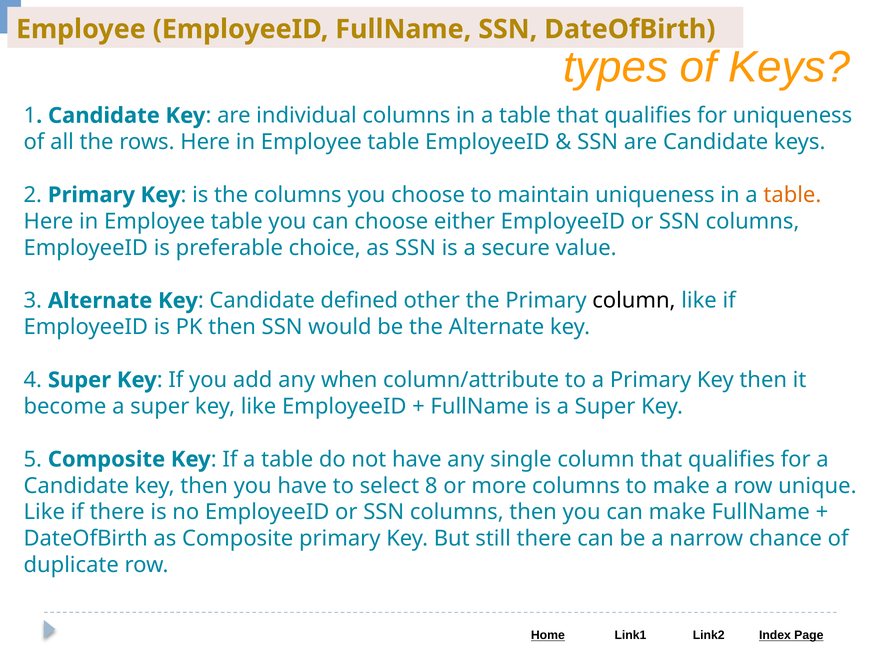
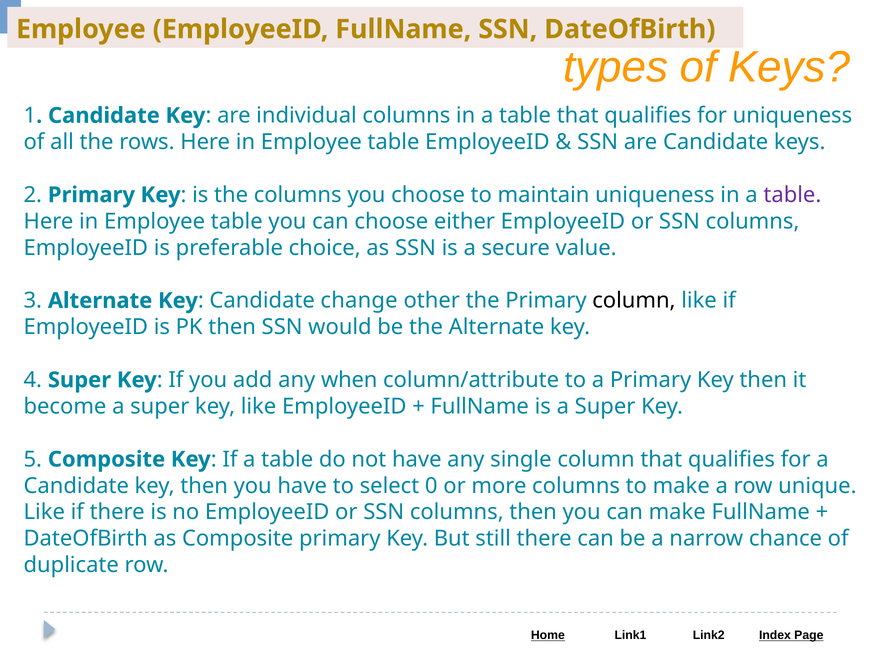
table colour: orange -> purple (792, 195)
defined: defined -> change (359, 301)
8: 8 -> 0 (431, 486)
